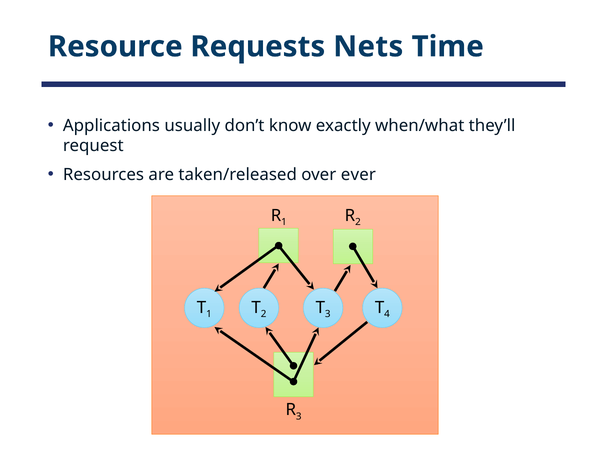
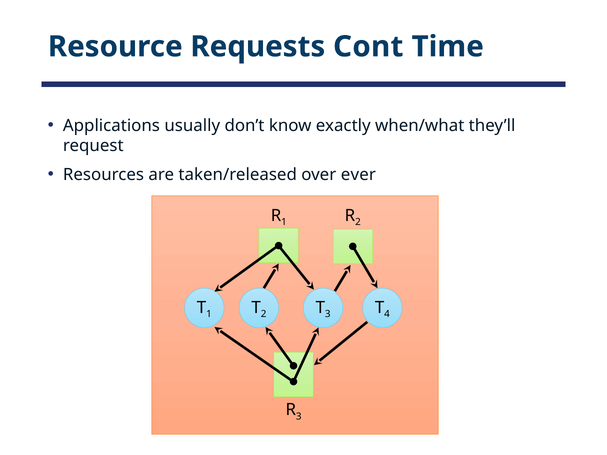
Nets: Nets -> Cont (368, 47)
